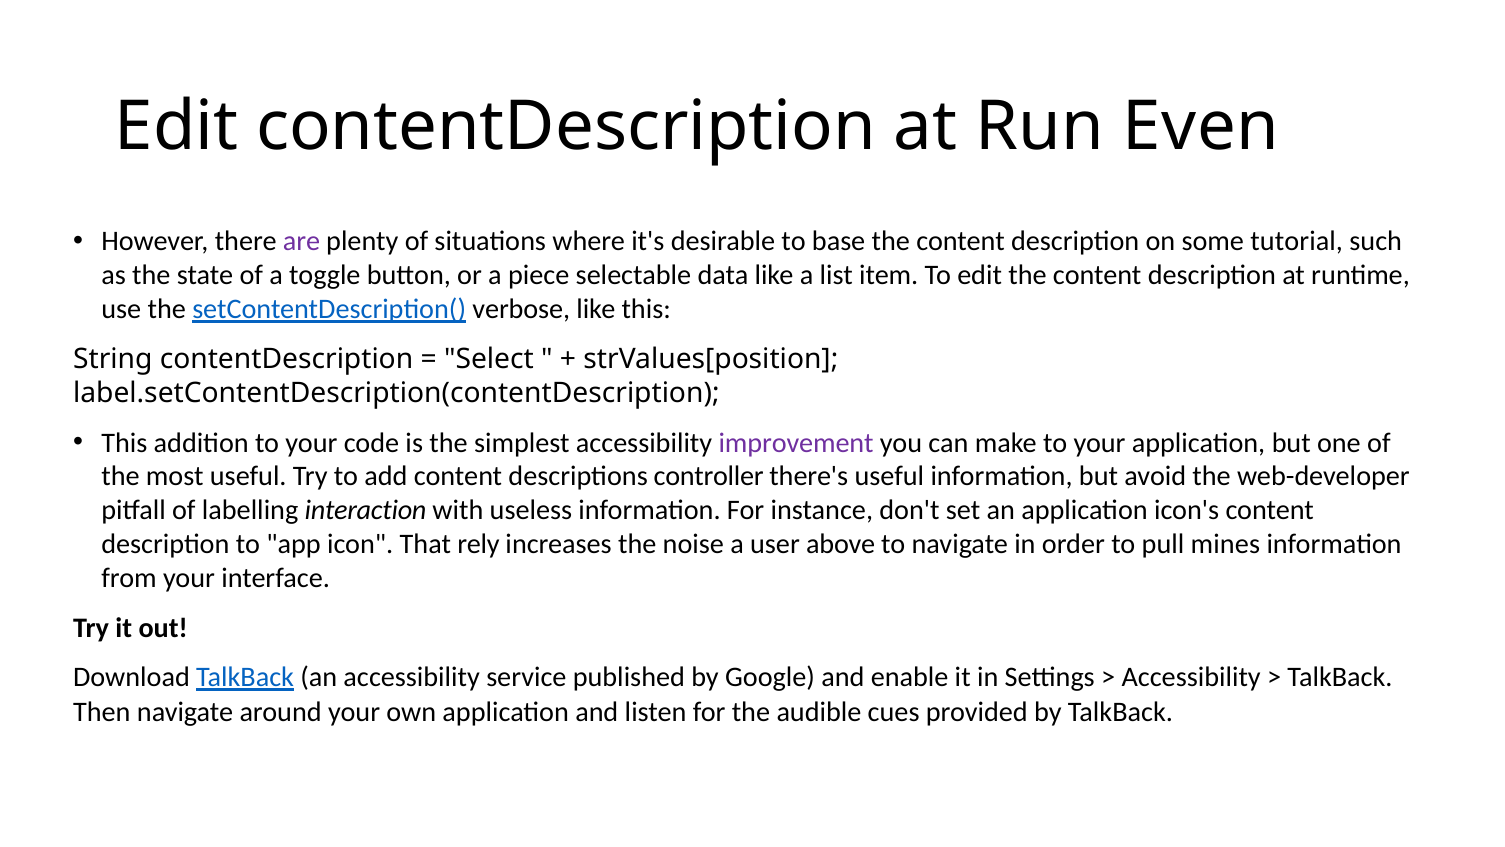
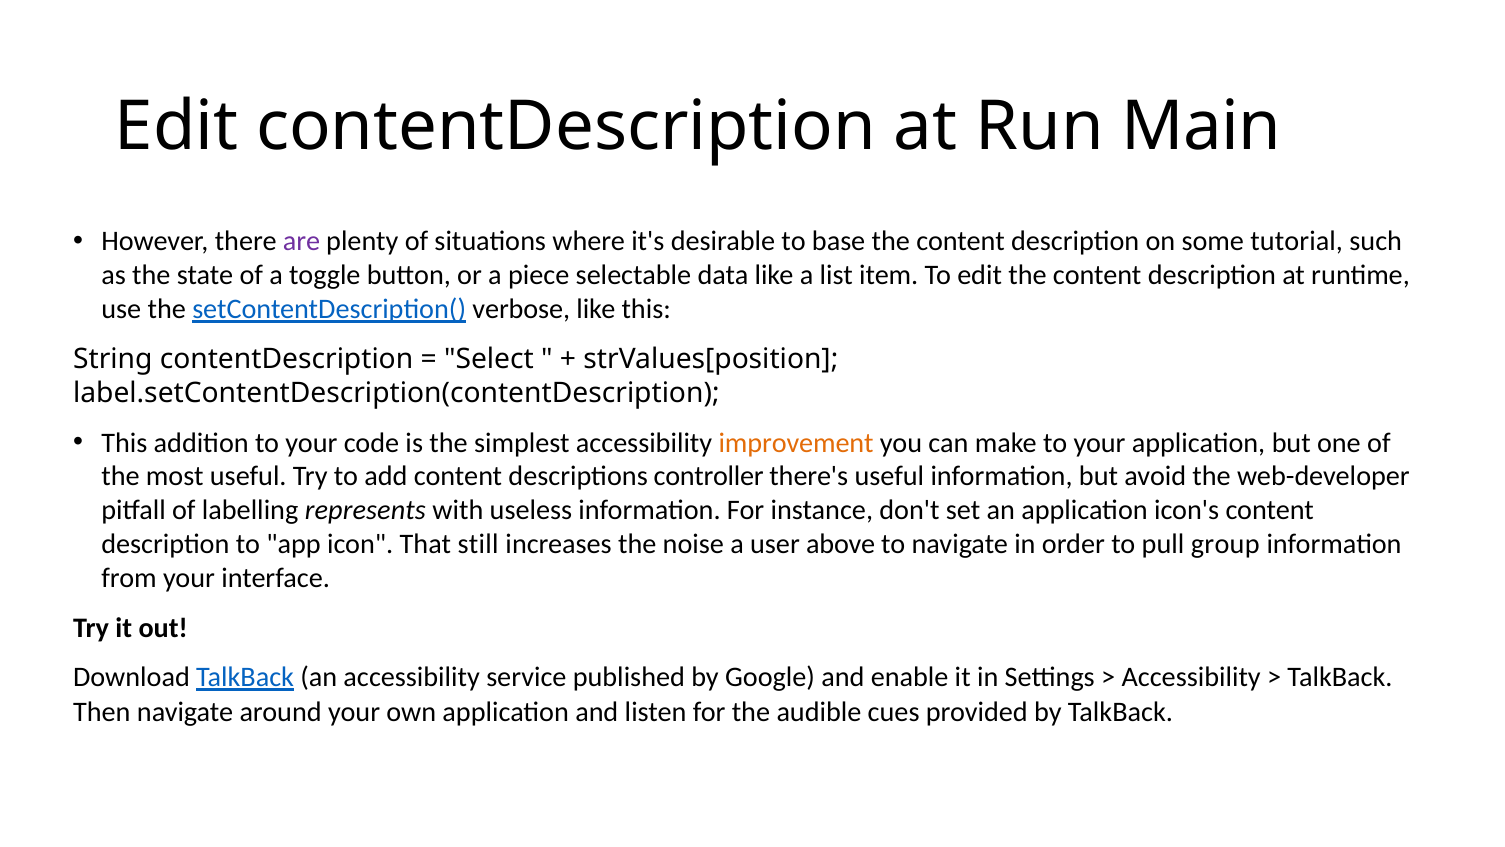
Even: Even -> Main (1202, 126)
improvement colour: purple -> orange (796, 443)
interaction: interaction -> represents (365, 510)
rely: rely -> still (478, 544)
mines: mines -> group (1225, 544)
